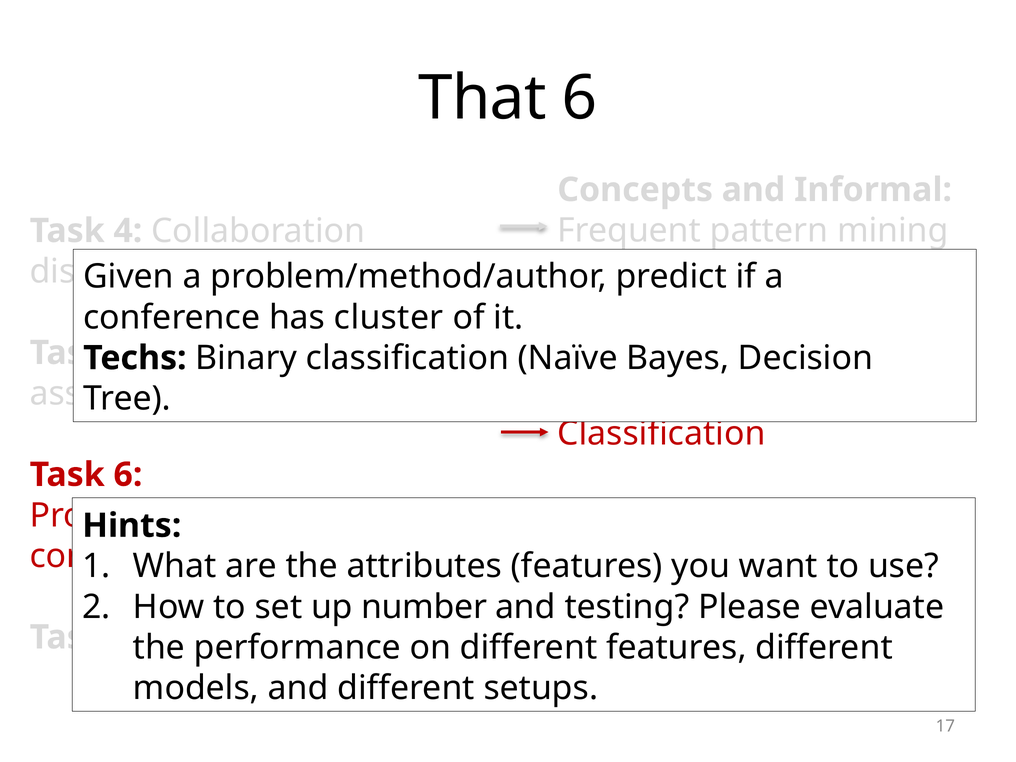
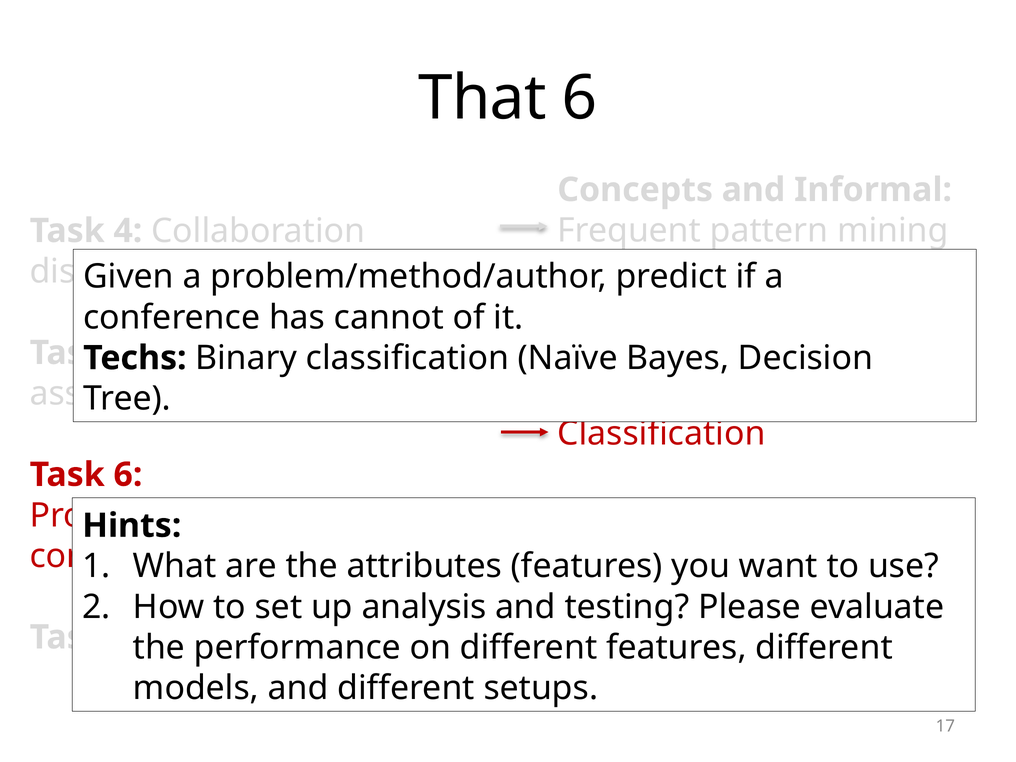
cluster: cluster -> cannot (389, 317)
number: number -> analysis (424, 607)
